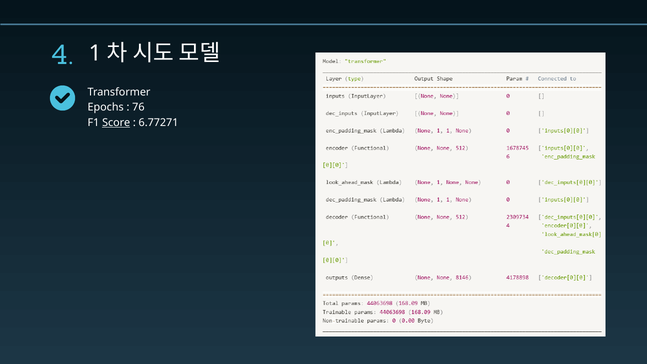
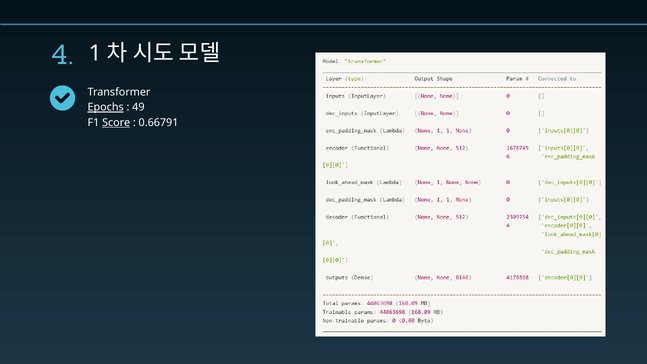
Epochs underline: none -> present (106, 107)
76: 76 -> 49 (138, 107)
6.77271: 6.77271 -> 0.66791 (159, 122)
